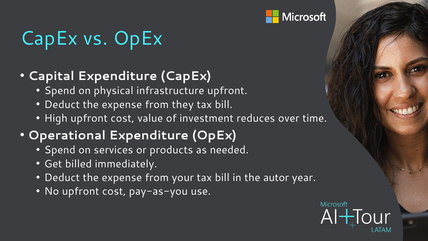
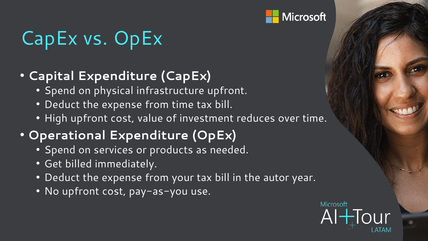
from they: they -> time (183, 104)
